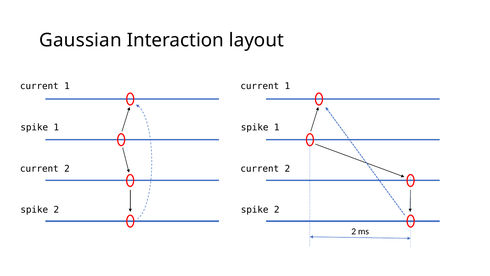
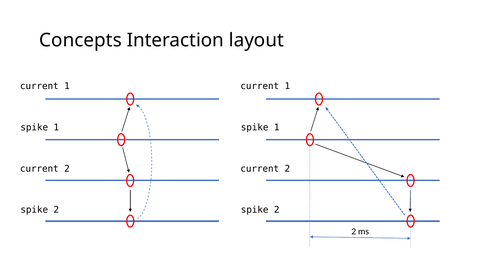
Gaussian: Gaussian -> Concepts (81, 40)
